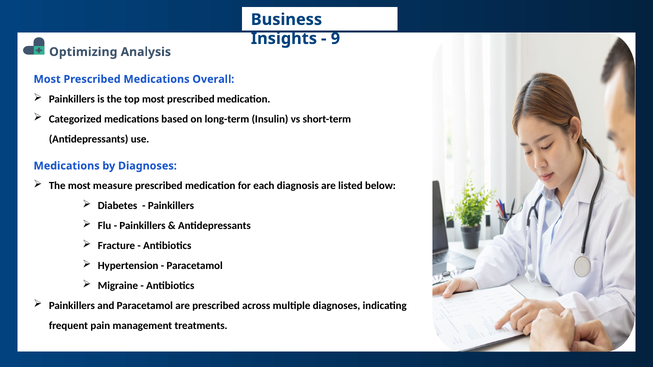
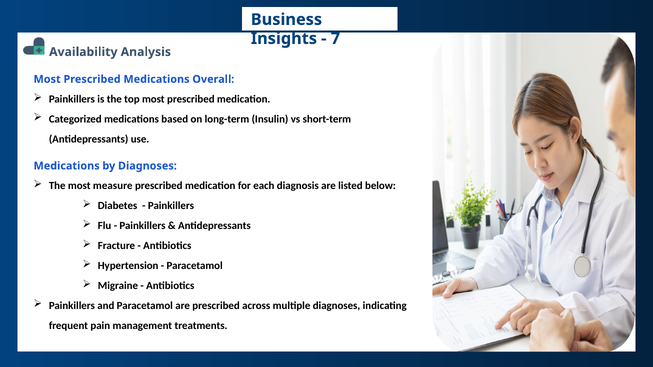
9: 9 -> 7 (335, 39)
Optimizing: Optimizing -> Availability (83, 52)
